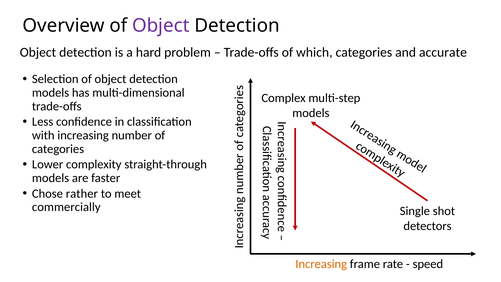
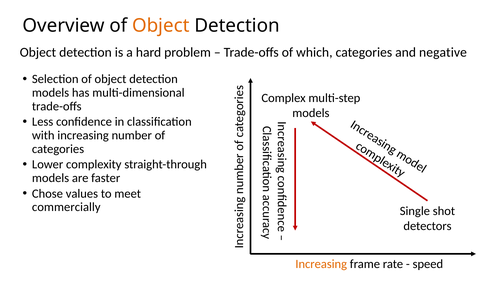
Object colour: purple -> orange (161, 26)
accurate: accurate -> negative (443, 52)
rather: rather -> values (82, 194)
